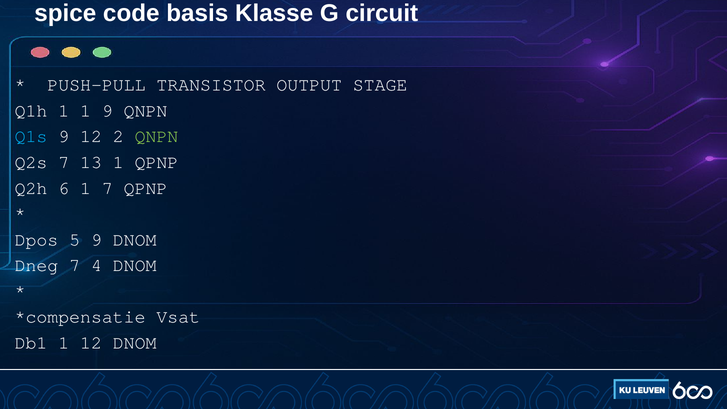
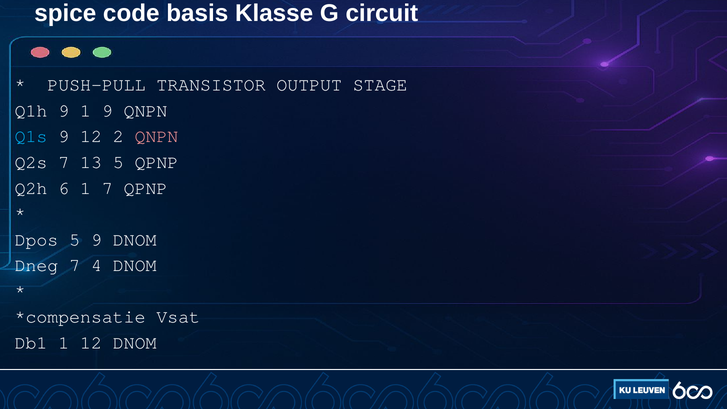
Q1h 1: 1 -> 9 (64, 111)
QNPN colour: light green -> pink (156, 136)
13 1: 1 -> 5 (118, 162)
